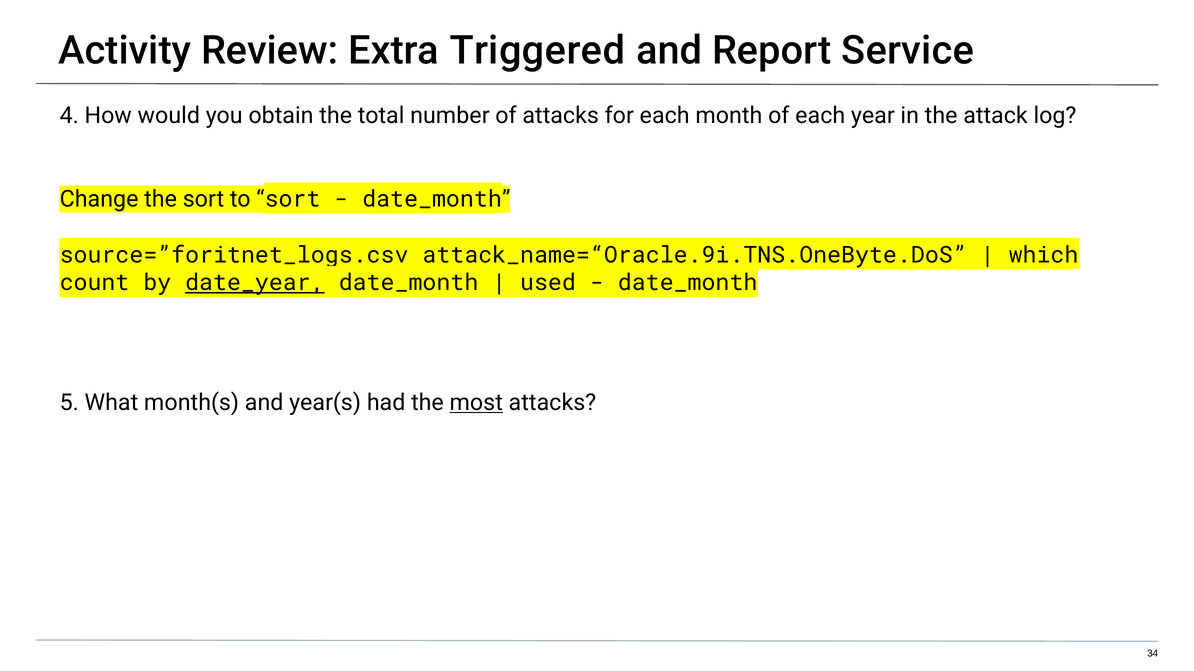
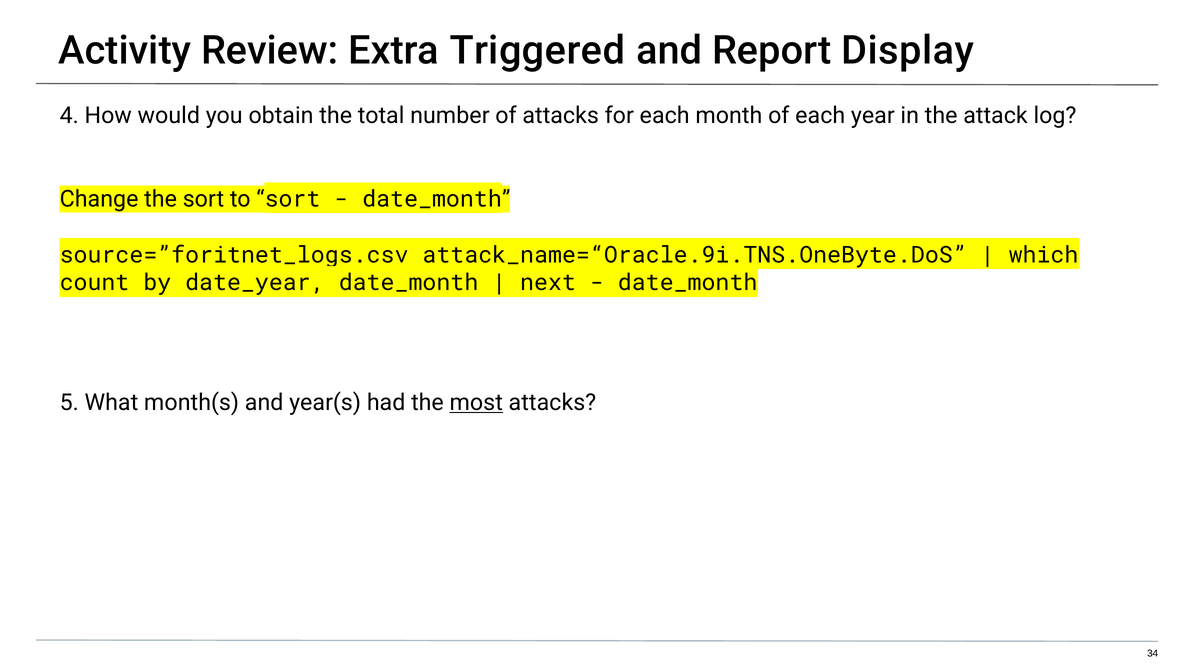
Service: Service -> Display (908, 51)
date_year underline: present -> none (255, 283)
used: used -> next (548, 283)
